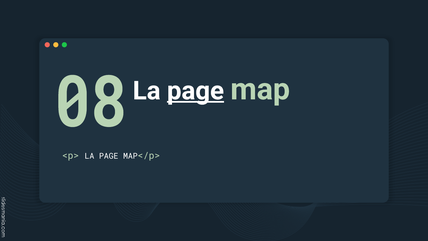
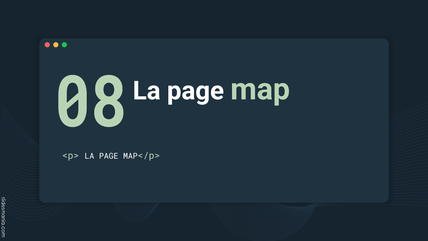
page underline: present -> none (195, 91)
